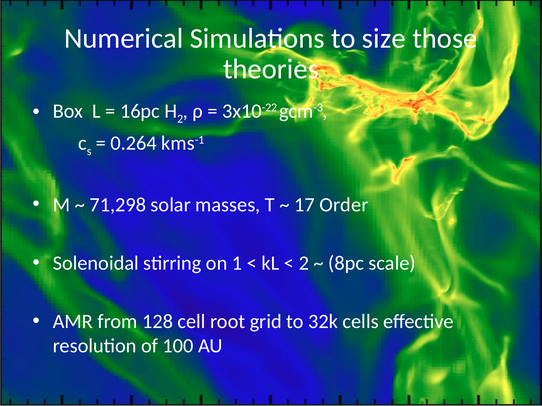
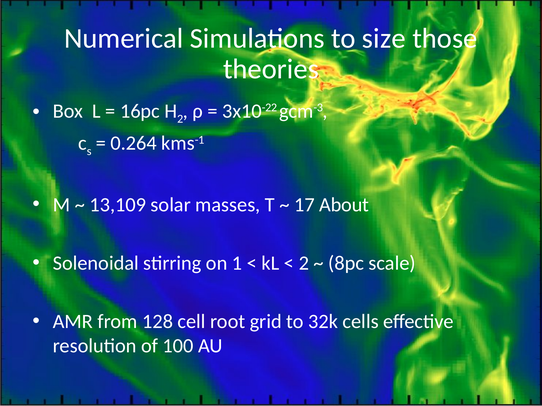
71,298: 71,298 -> 13,109 (118, 205)
Order: Order -> About (344, 205)
